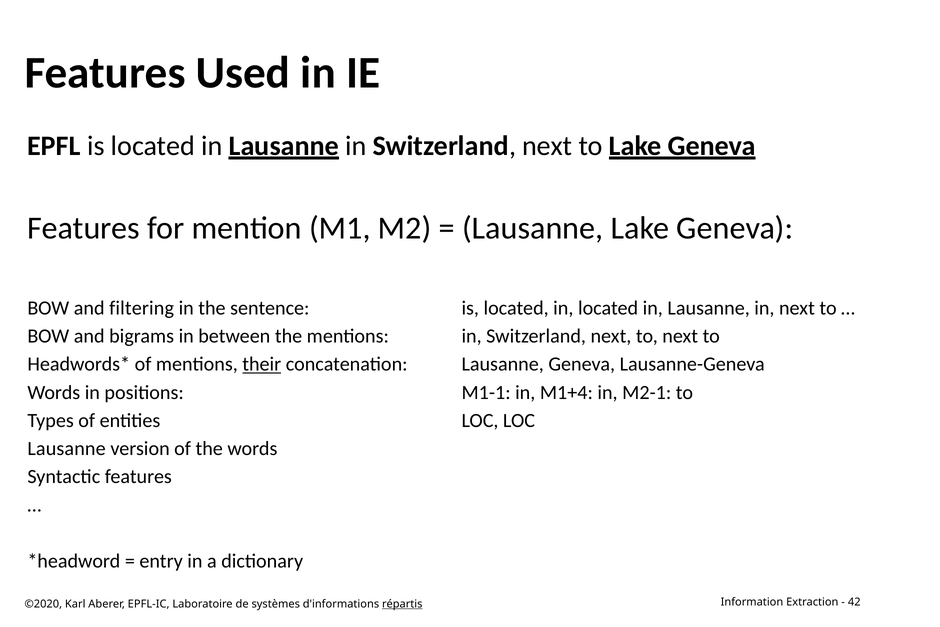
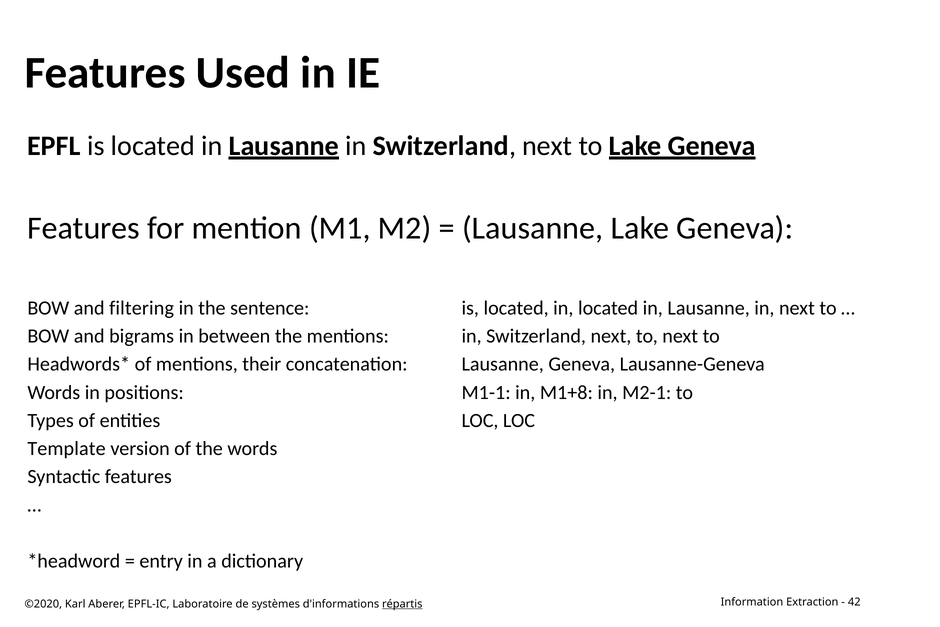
their underline: present -> none (262, 364)
M1+4: M1+4 -> M1+8 (566, 392)
Lausanne: Lausanne -> Template (67, 449)
